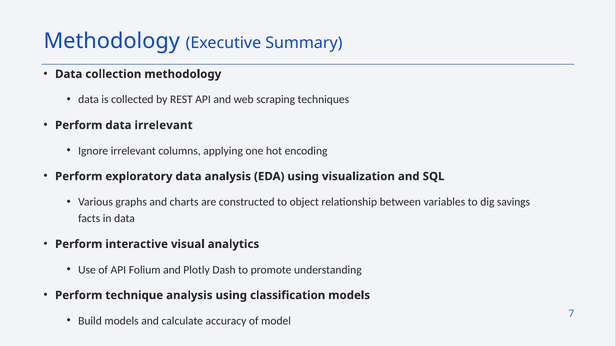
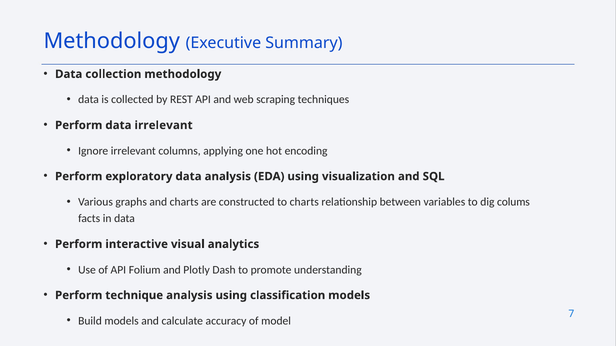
to object: object -> charts (304, 202)
savings: savings -> colums (513, 202)
